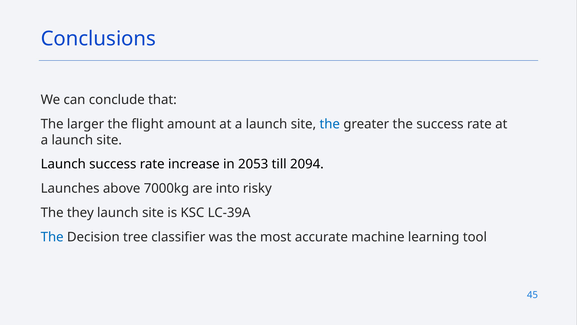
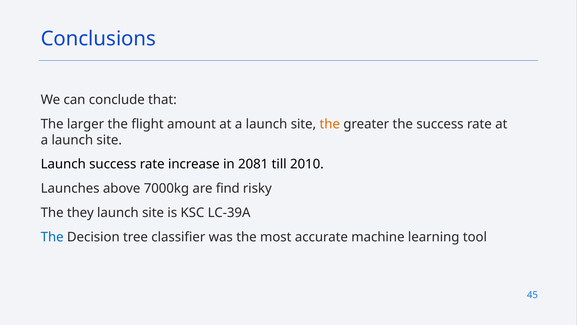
the colour: blue -> orange (330, 124)
2053: 2053 -> 2081 (253, 164)
2094: 2094 -> 2010 (307, 164)
into: into -> find (228, 188)
